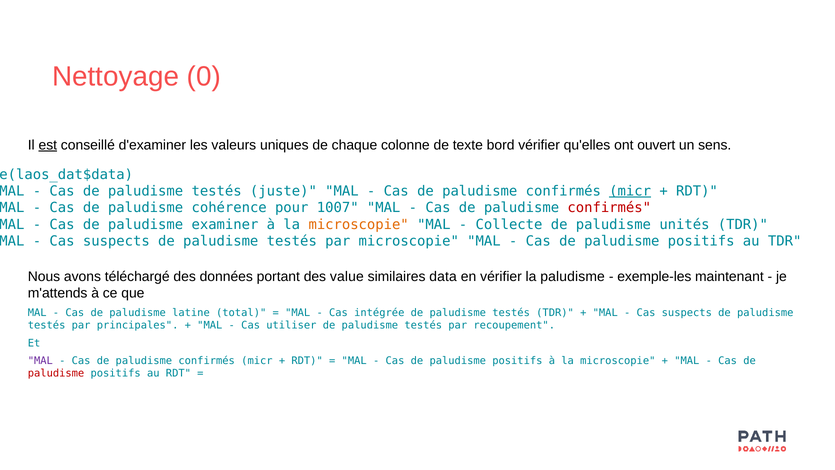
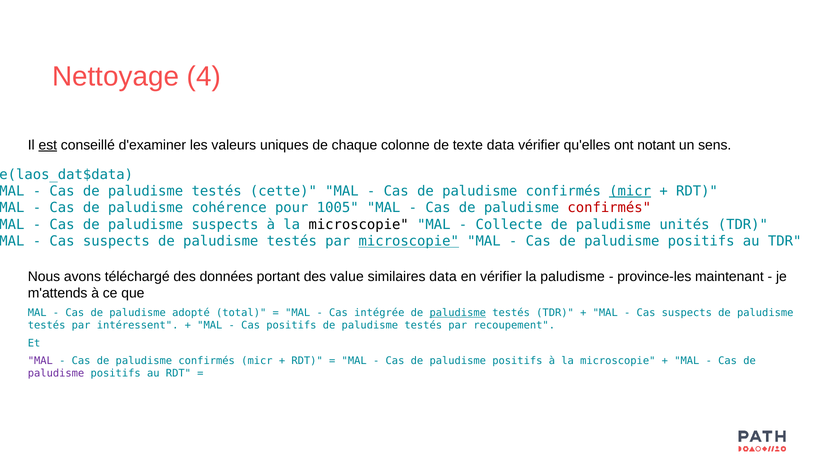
0: 0 -> 4 (204, 77)
texte bord: bord -> data (501, 145)
ouvert: ouvert -> notant (656, 145)
juste: juste -> cette (283, 191)
1007: 1007 -> 1005 (338, 208)
paludisme examiner: examiner -> suspects (225, 224)
microscopie colour: orange -> black (359, 224)
microscopie underline: none -> present (409, 241)
exemple-les: exemple-les -> province-les (654, 276)
latine: latine -> adopté (191, 313)
paludisme underline: none -> present (458, 313)
principales: principales -> intéressent (138, 325)
Cas utiliser: utiliser -> positifs (291, 325)
paludisme colour: red -> purple (56, 373)
